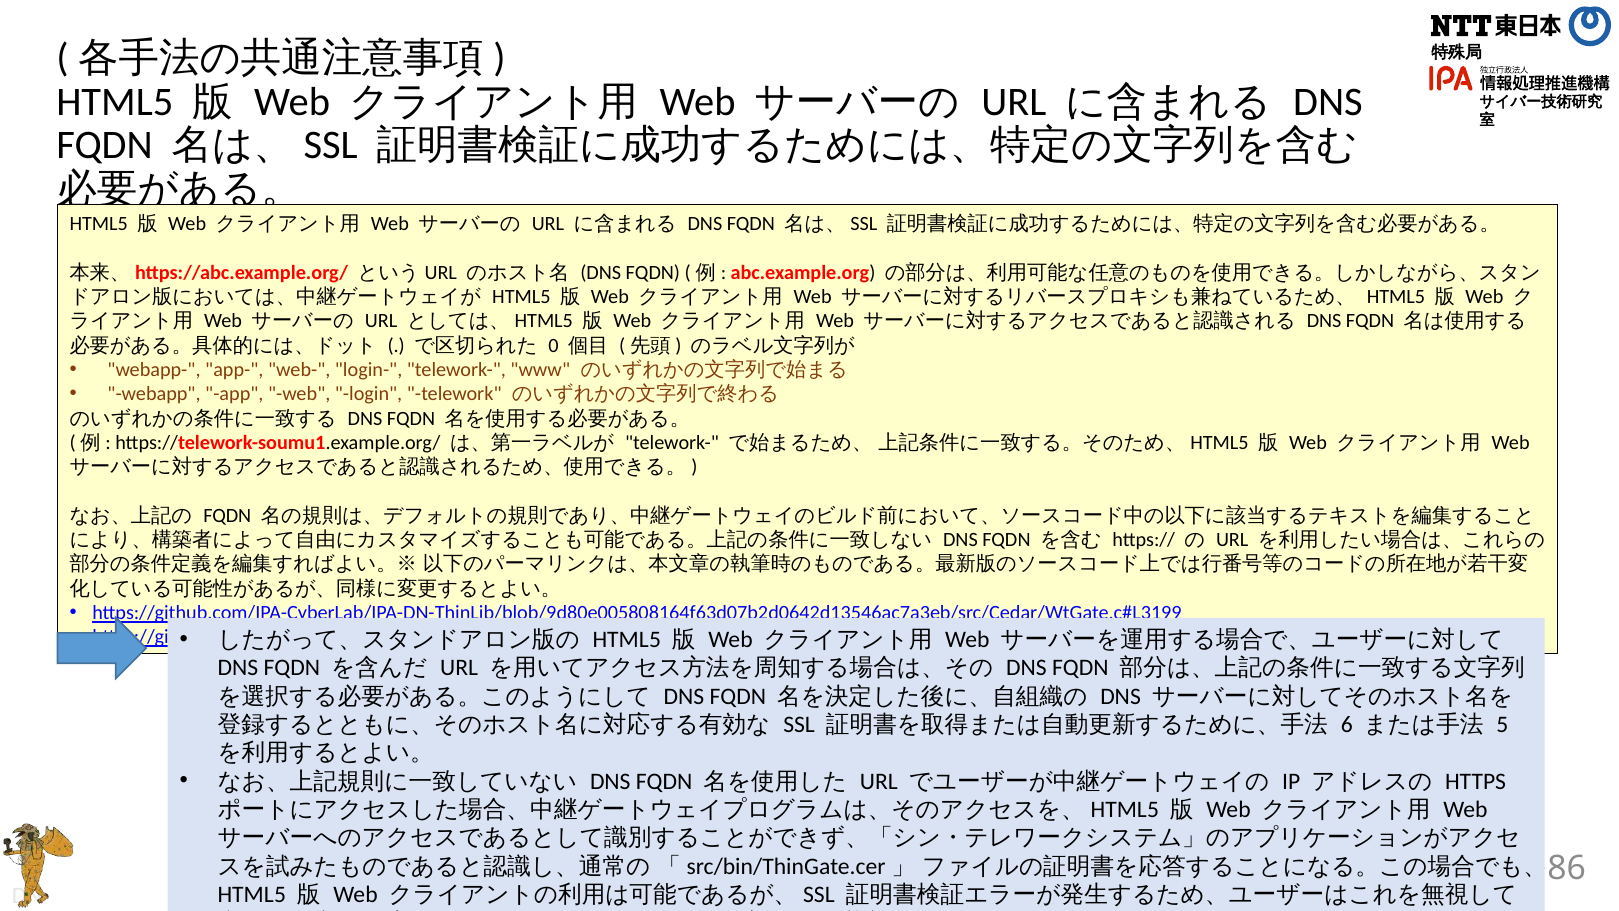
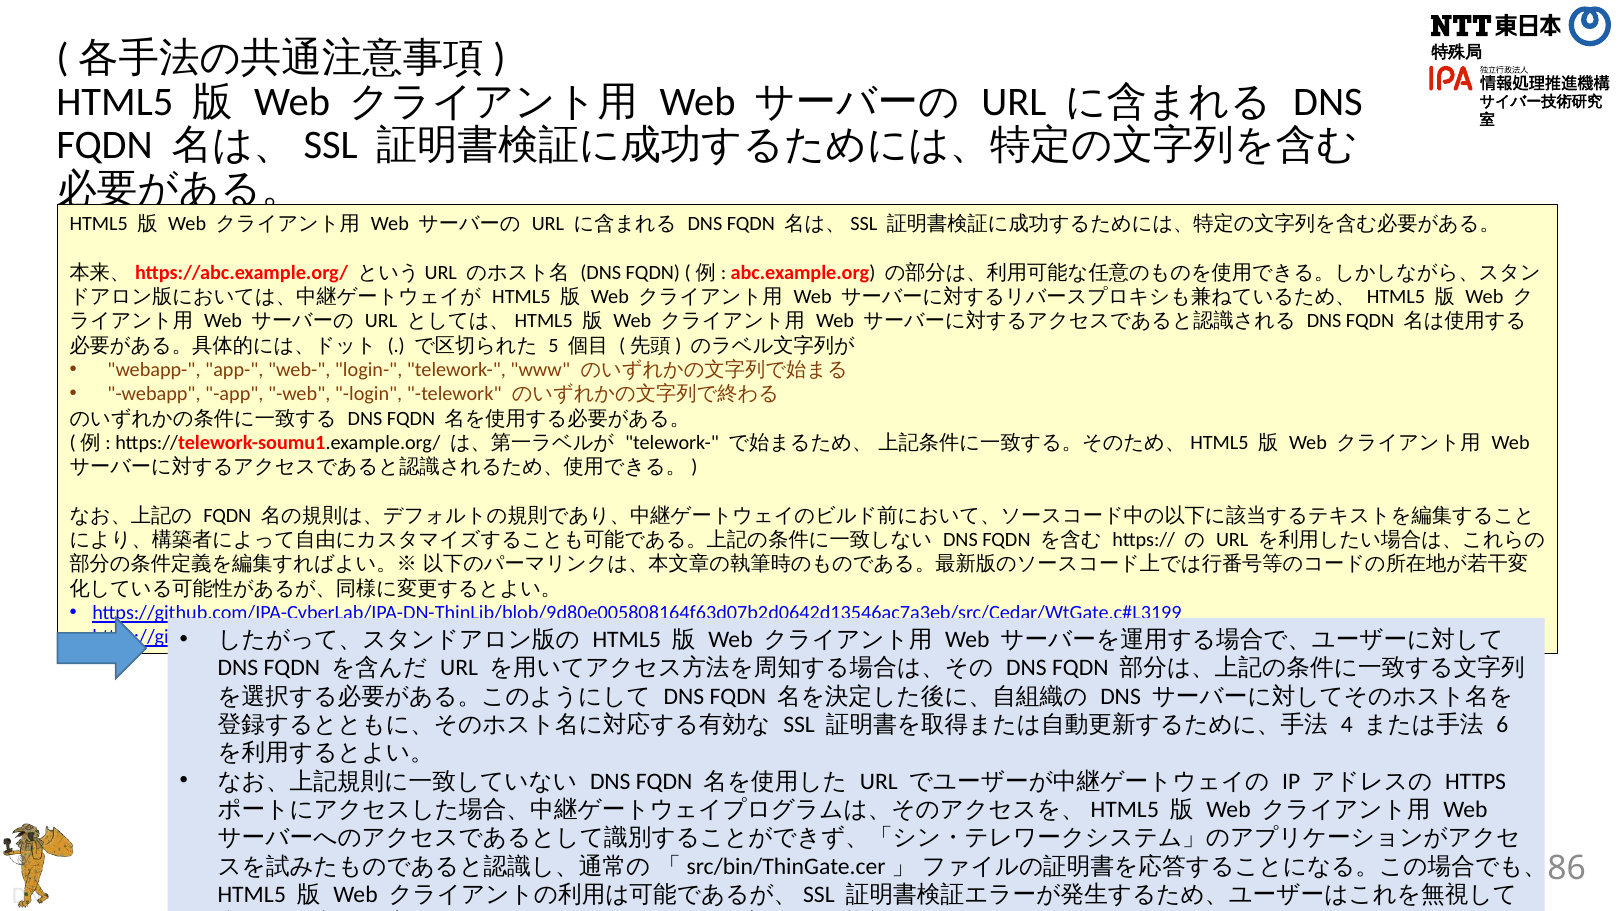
0: 0 -> 5 (554, 345)
6: 6 -> 4 (1347, 724)
5: 5 -> 6 (1502, 724)
